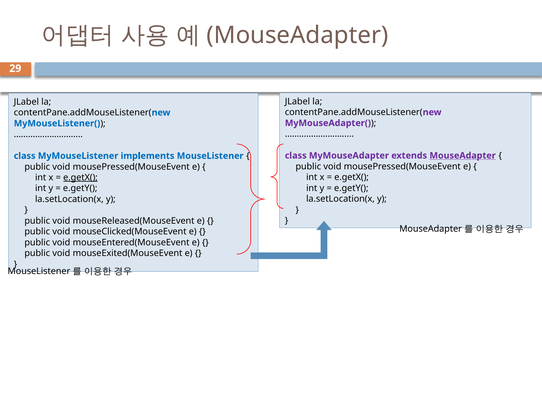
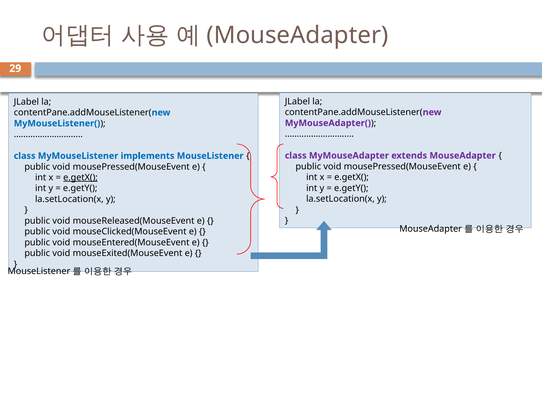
MouseAdapter underline: present -> none (463, 156)
